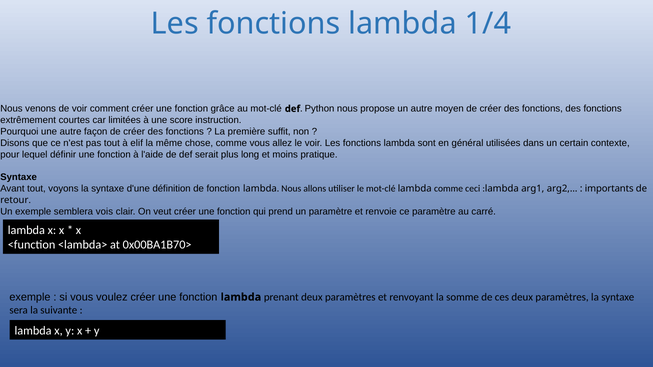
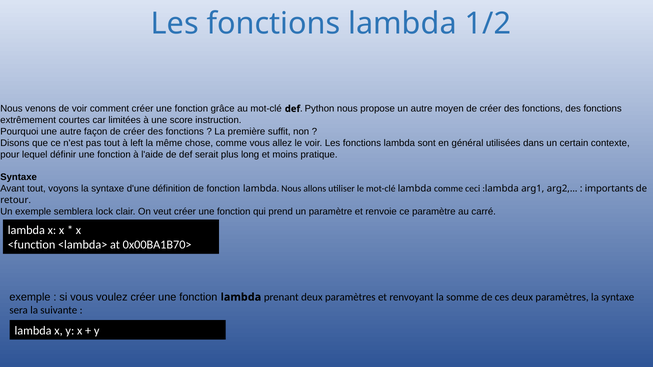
1/4: 1/4 -> 1/2 (488, 24)
elif: elif -> left (137, 143)
vois: vois -> lock (104, 212)
